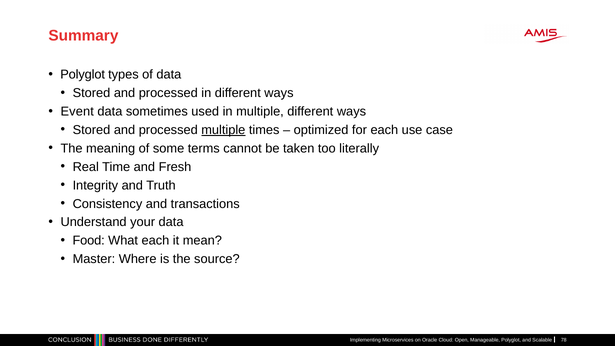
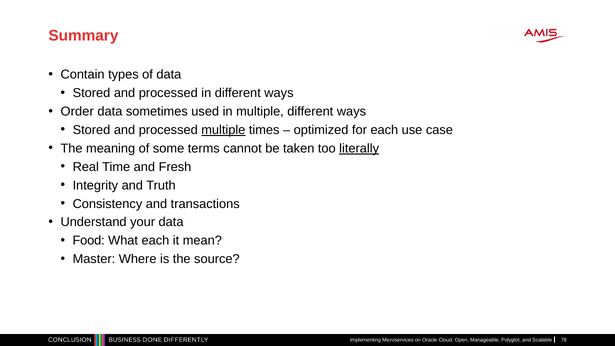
Polyglot: Polyglot -> Contain (83, 75)
Event: Event -> Order (77, 112)
literally underline: none -> present (359, 148)
